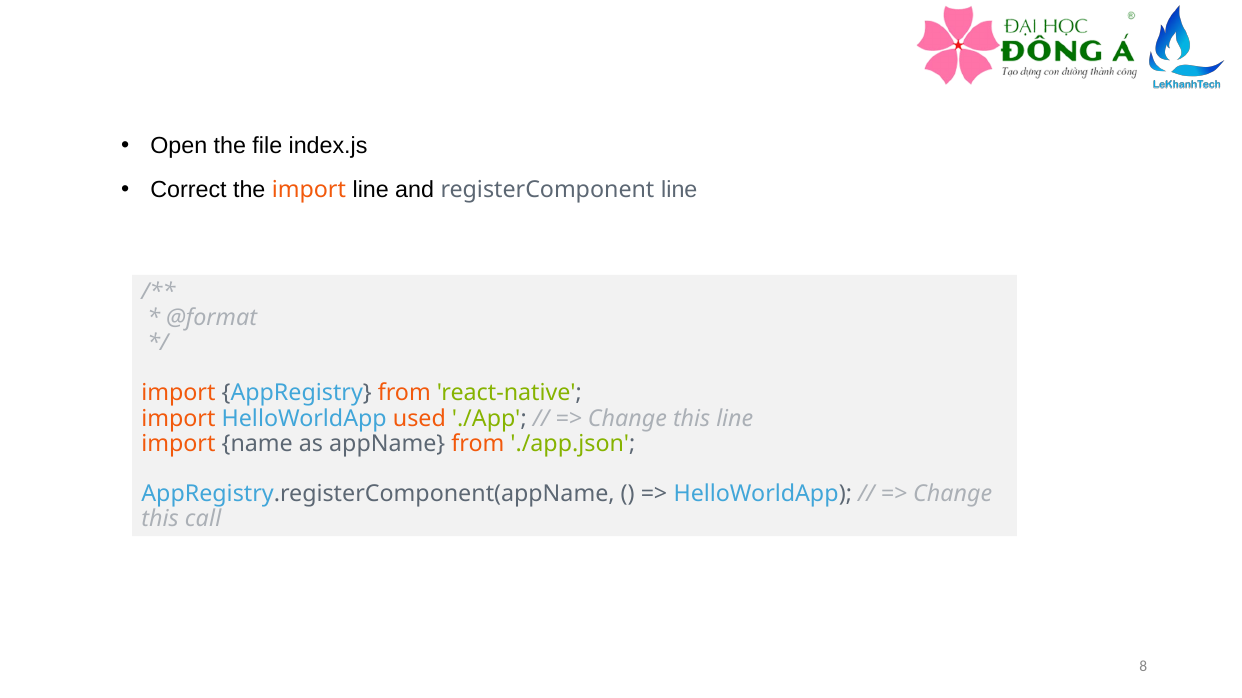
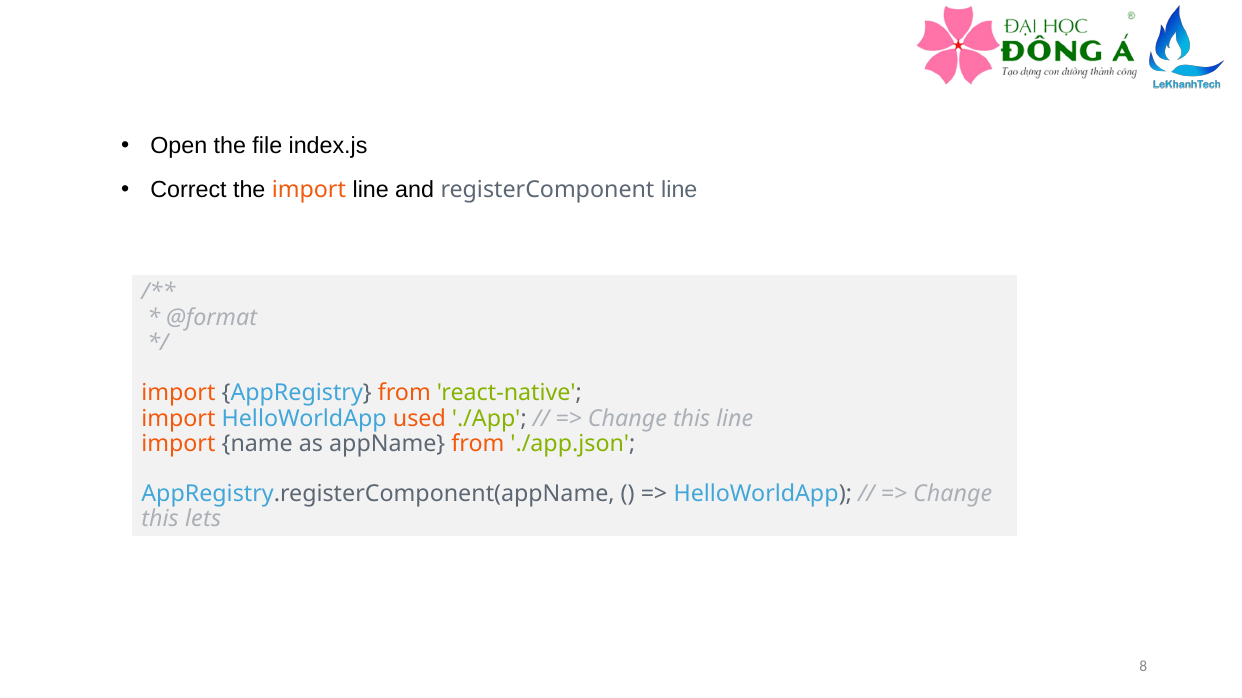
call: call -> lets (203, 520)
